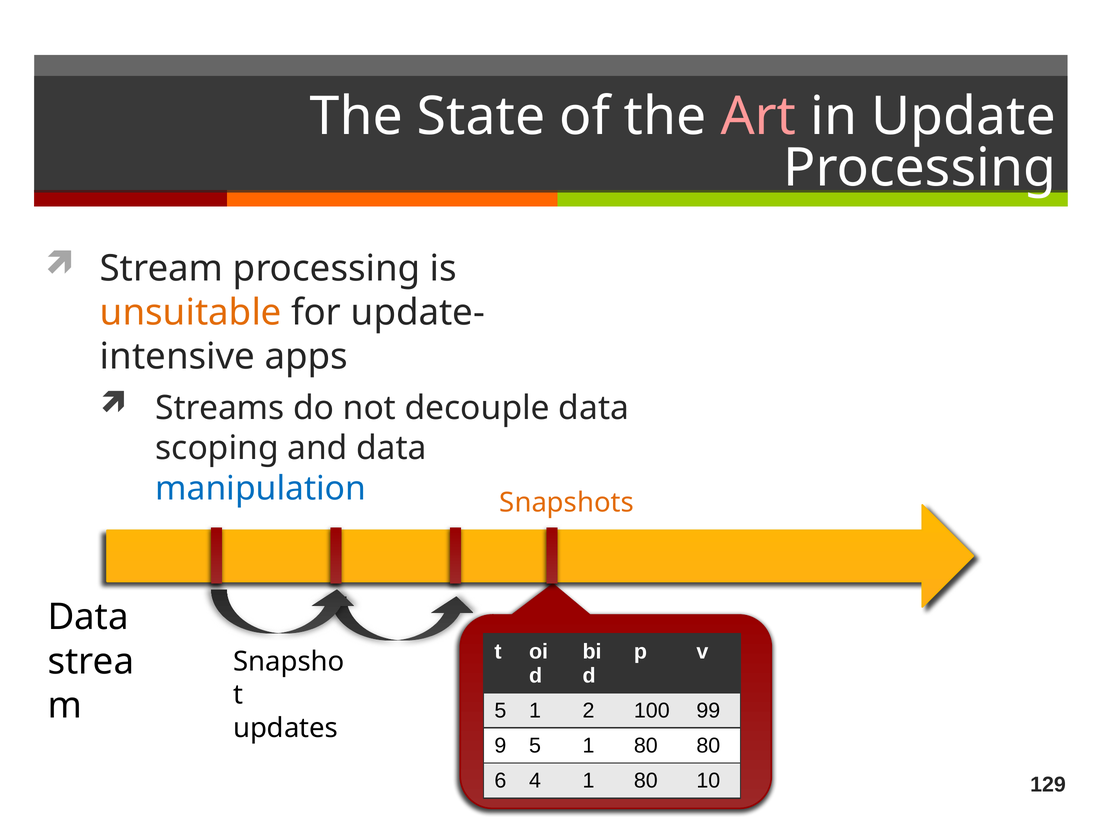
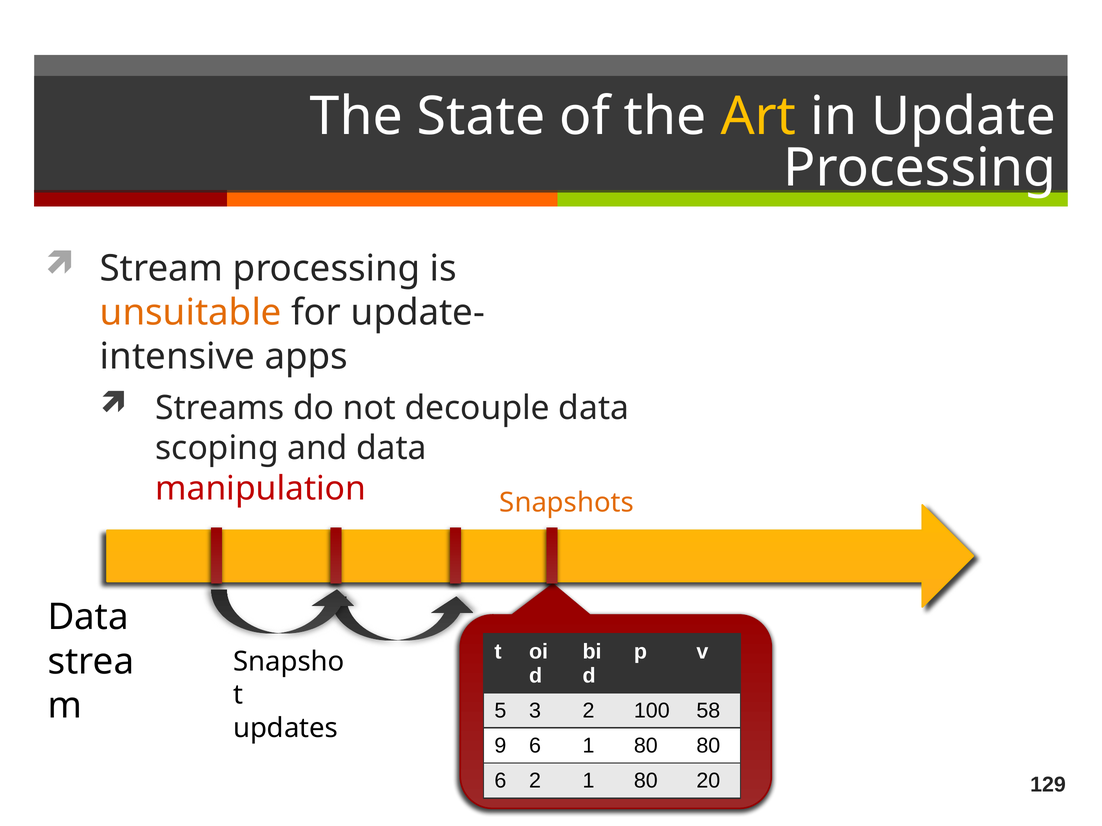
Art colour: pink -> yellow (758, 117)
manipulation colour: blue -> red (261, 489)
1: 1 -> 3 (535, 711)
99: 99 -> 58 (708, 711)
9 5: 5 -> 6 (535, 746)
6 4: 4 -> 2 (535, 781)
10: 10 -> 20 (708, 781)
